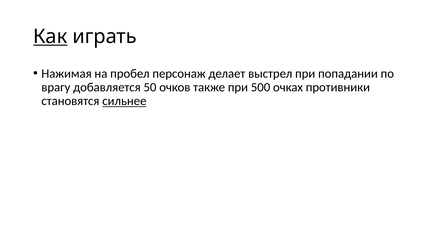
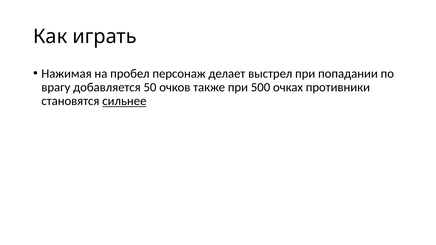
Как underline: present -> none (50, 37)
